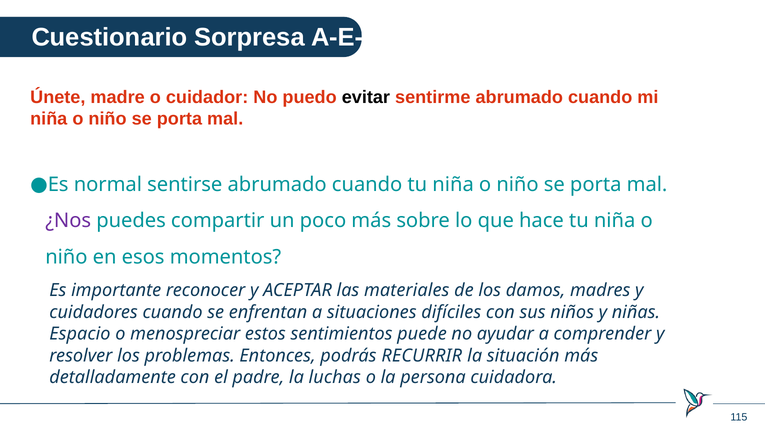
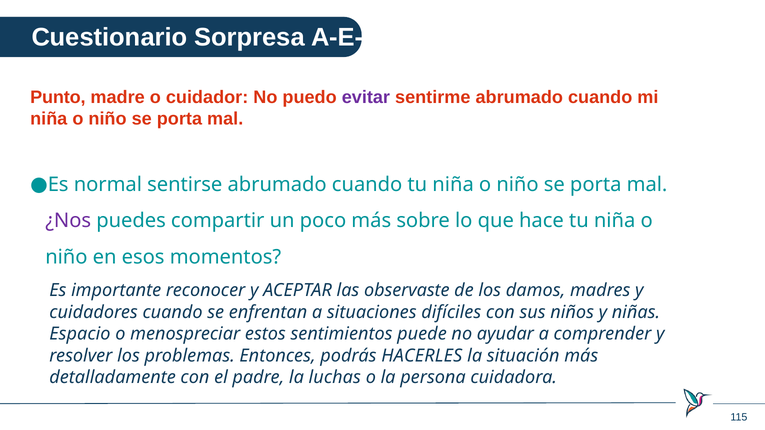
Únete: Únete -> Punto (58, 97)
evitar colour: black -> purple (366, 97)
materiales: materiales -> observaste (407, 291)
RECURRIR: RECURRIR -> HACERLES (422, 356)
